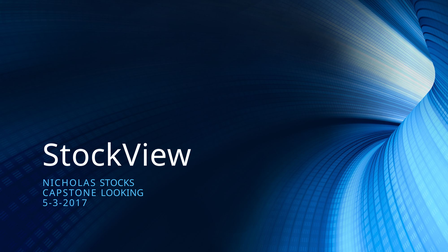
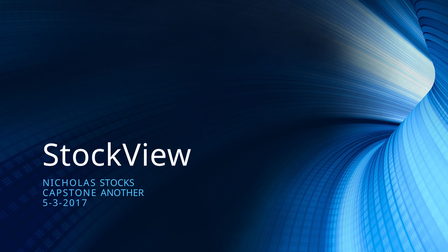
LOOKING: LOOKING -> ANOTHER (122, 193)
